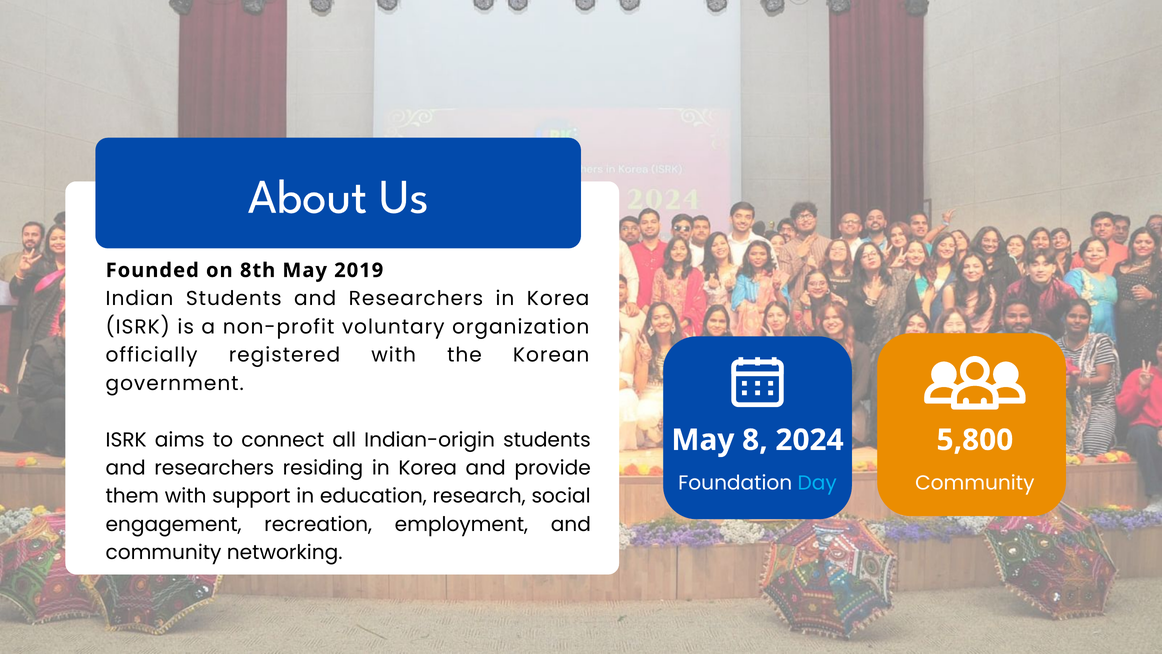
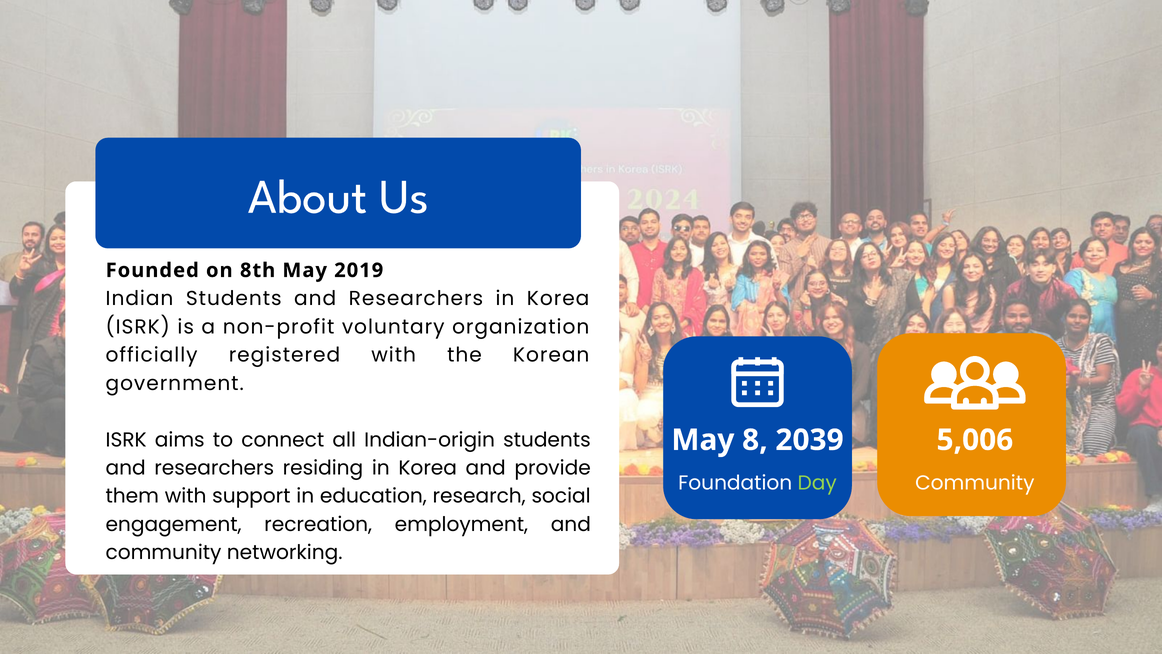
2024: 2024 -> 2039 (810, 440)
5,800: 5,800 -> 5,006 (975, 440)
Day colour: light blue -> light green (817, 483)
